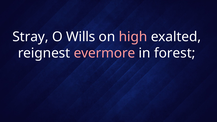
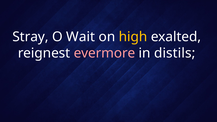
Wills: Wills -> Wait (81, 37)
high colour: pink -> yellow (133, 37)
forest: forest -> distils (175, 53)
